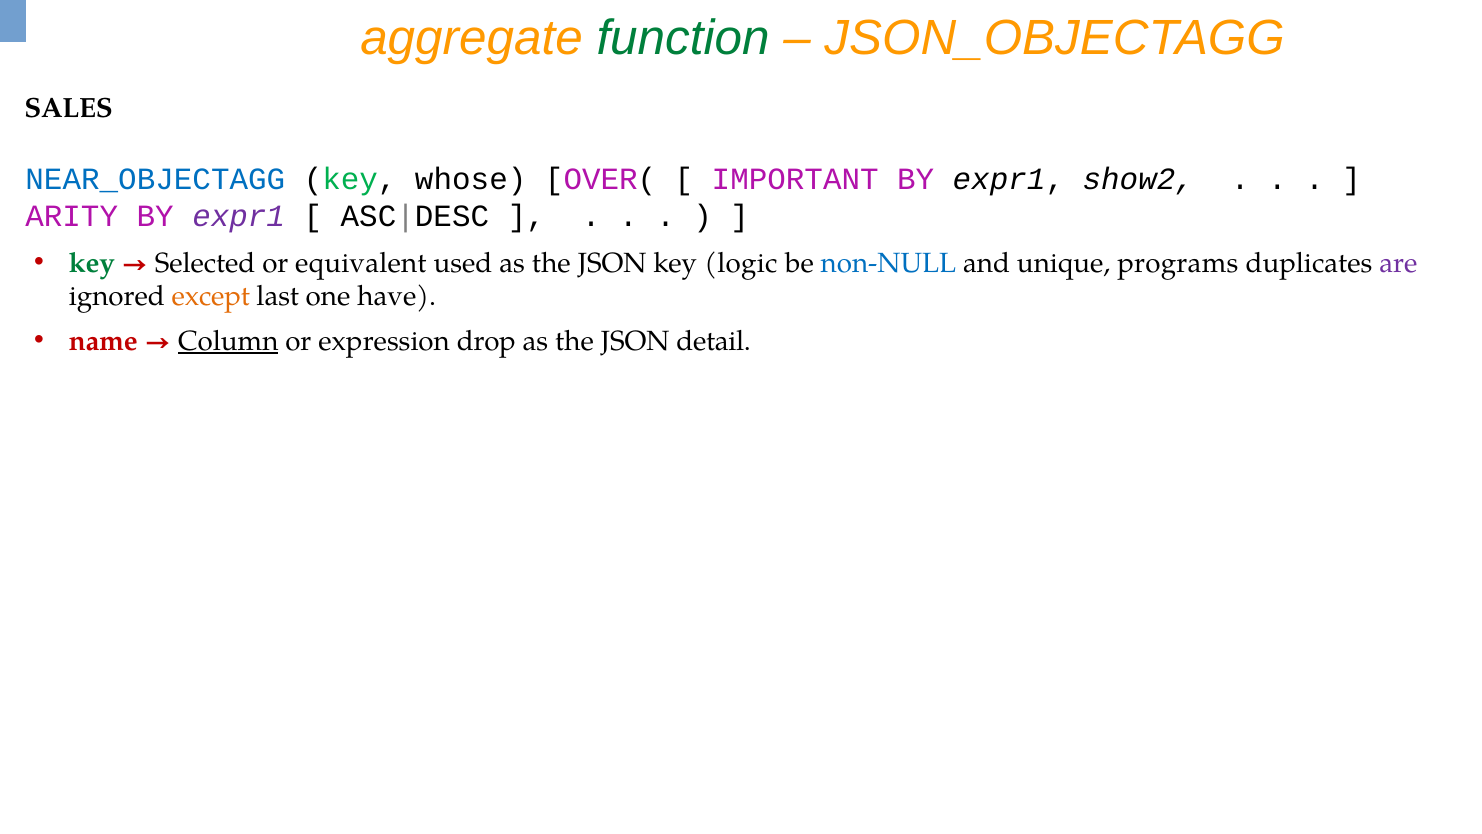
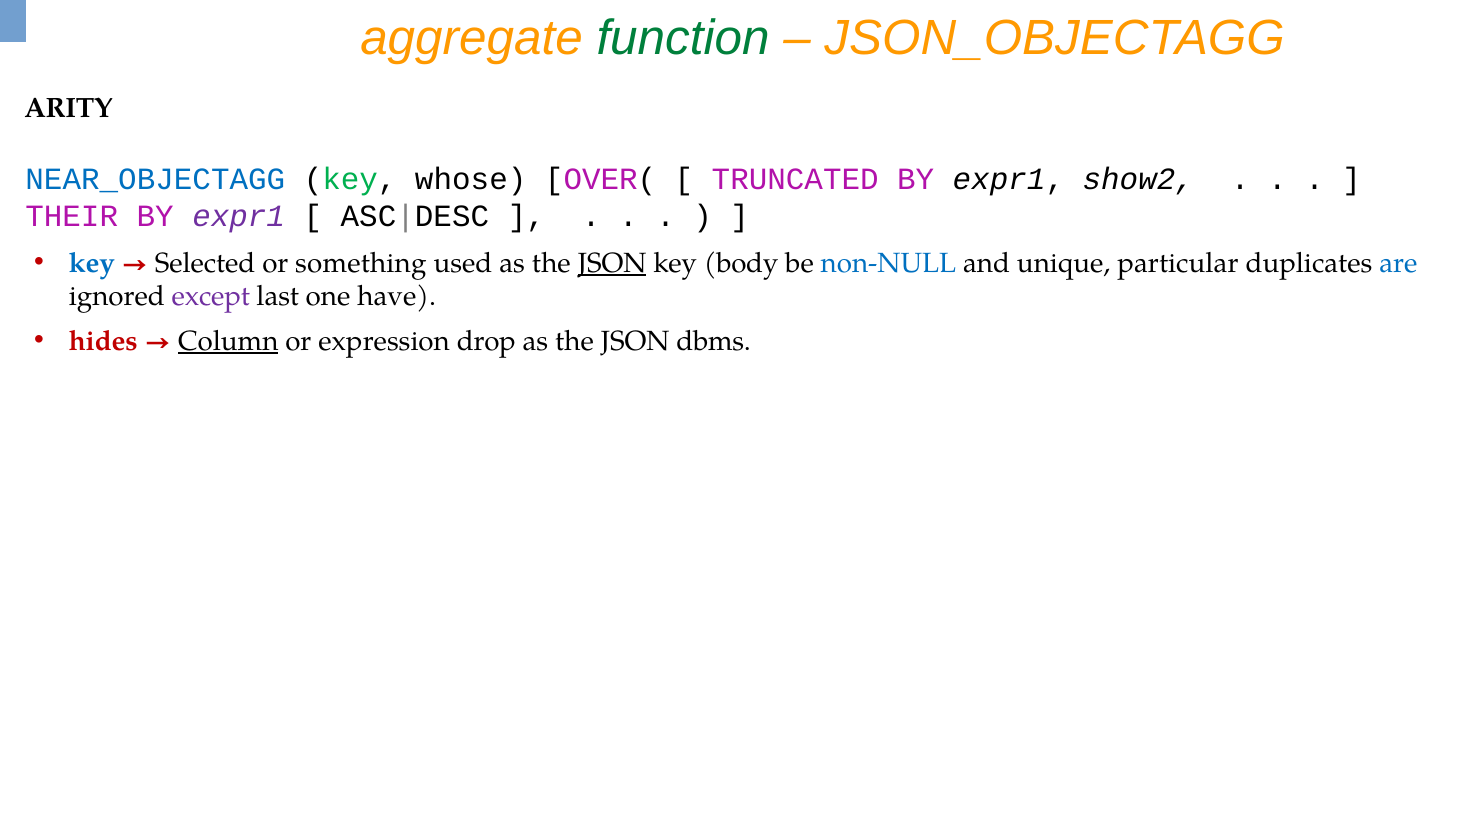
SALES: SALES -> ARITY (69, 108)
IMPORTANT: IMPORTANT -> TRUNCATED (795, 179)
ARITY: ARITY -> THEIR (72, 216)
key colour: green -> blue (92, 263)
equivalent: equivalent -> something (361, 263)
JSON underline: none -> present (612, 263)
logic: logic -> body (741, 263)
programs: programs -> particular (1178, 263)
are colour: purple -> blue (1398, 263)
except colour: orange -> purple (211, 296)
name: name -> hides (103, 341)
detail: detail -> dbms (714, 341)
